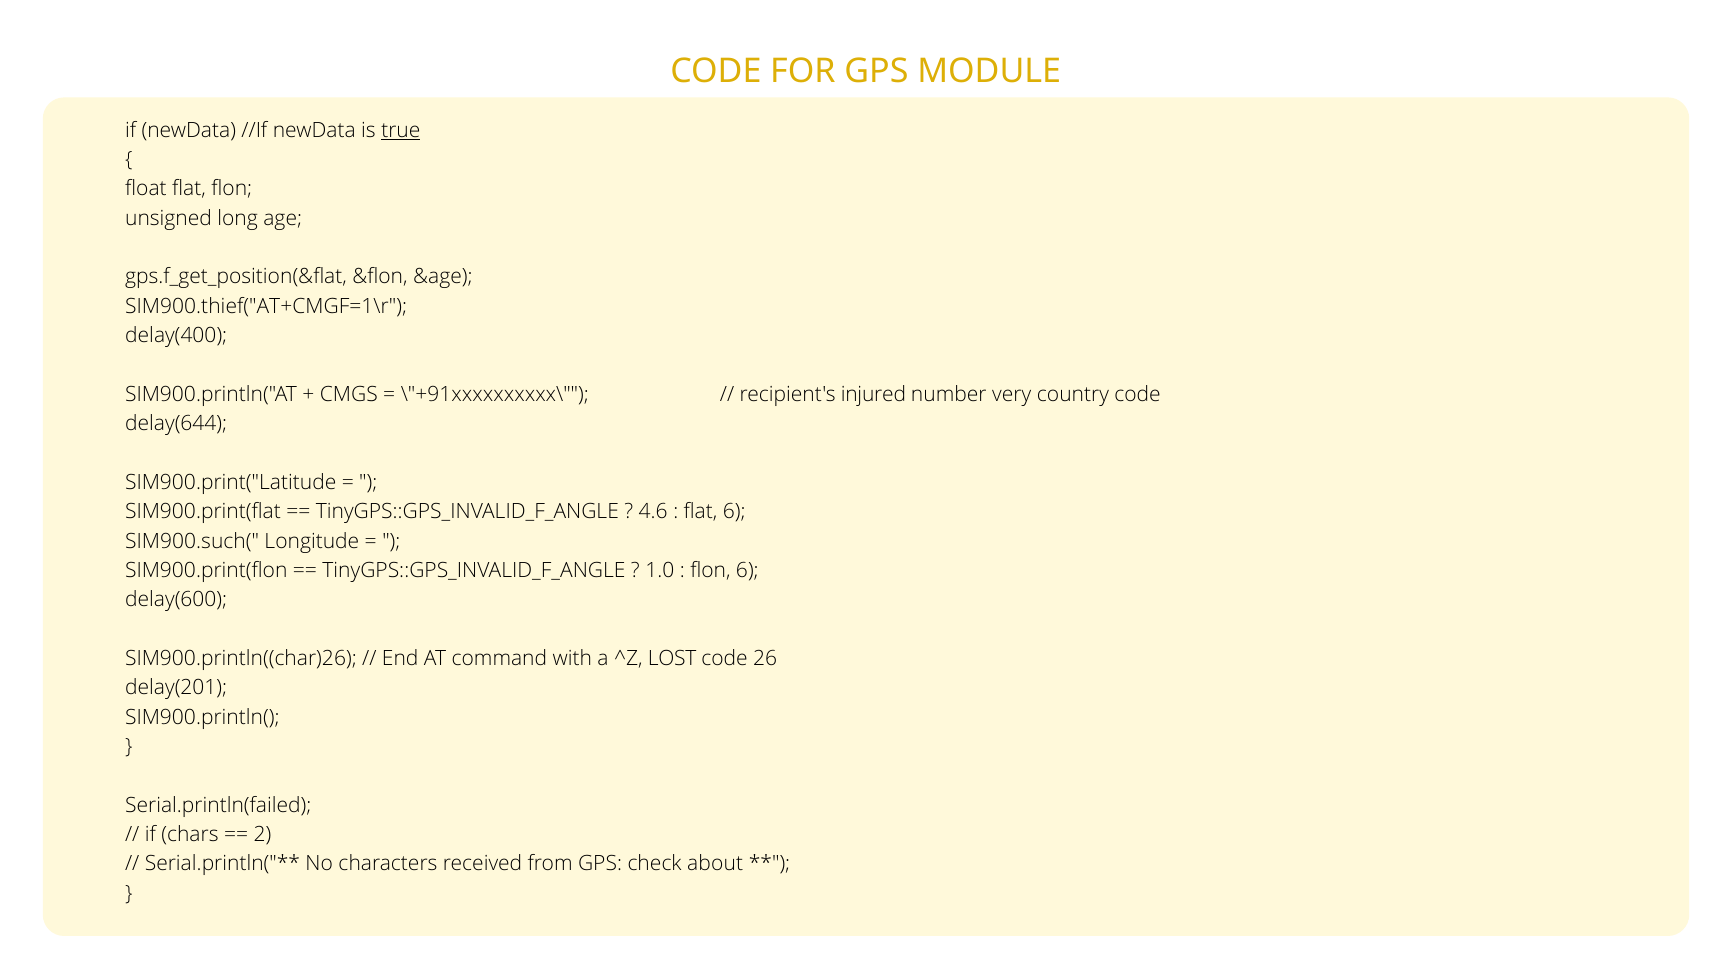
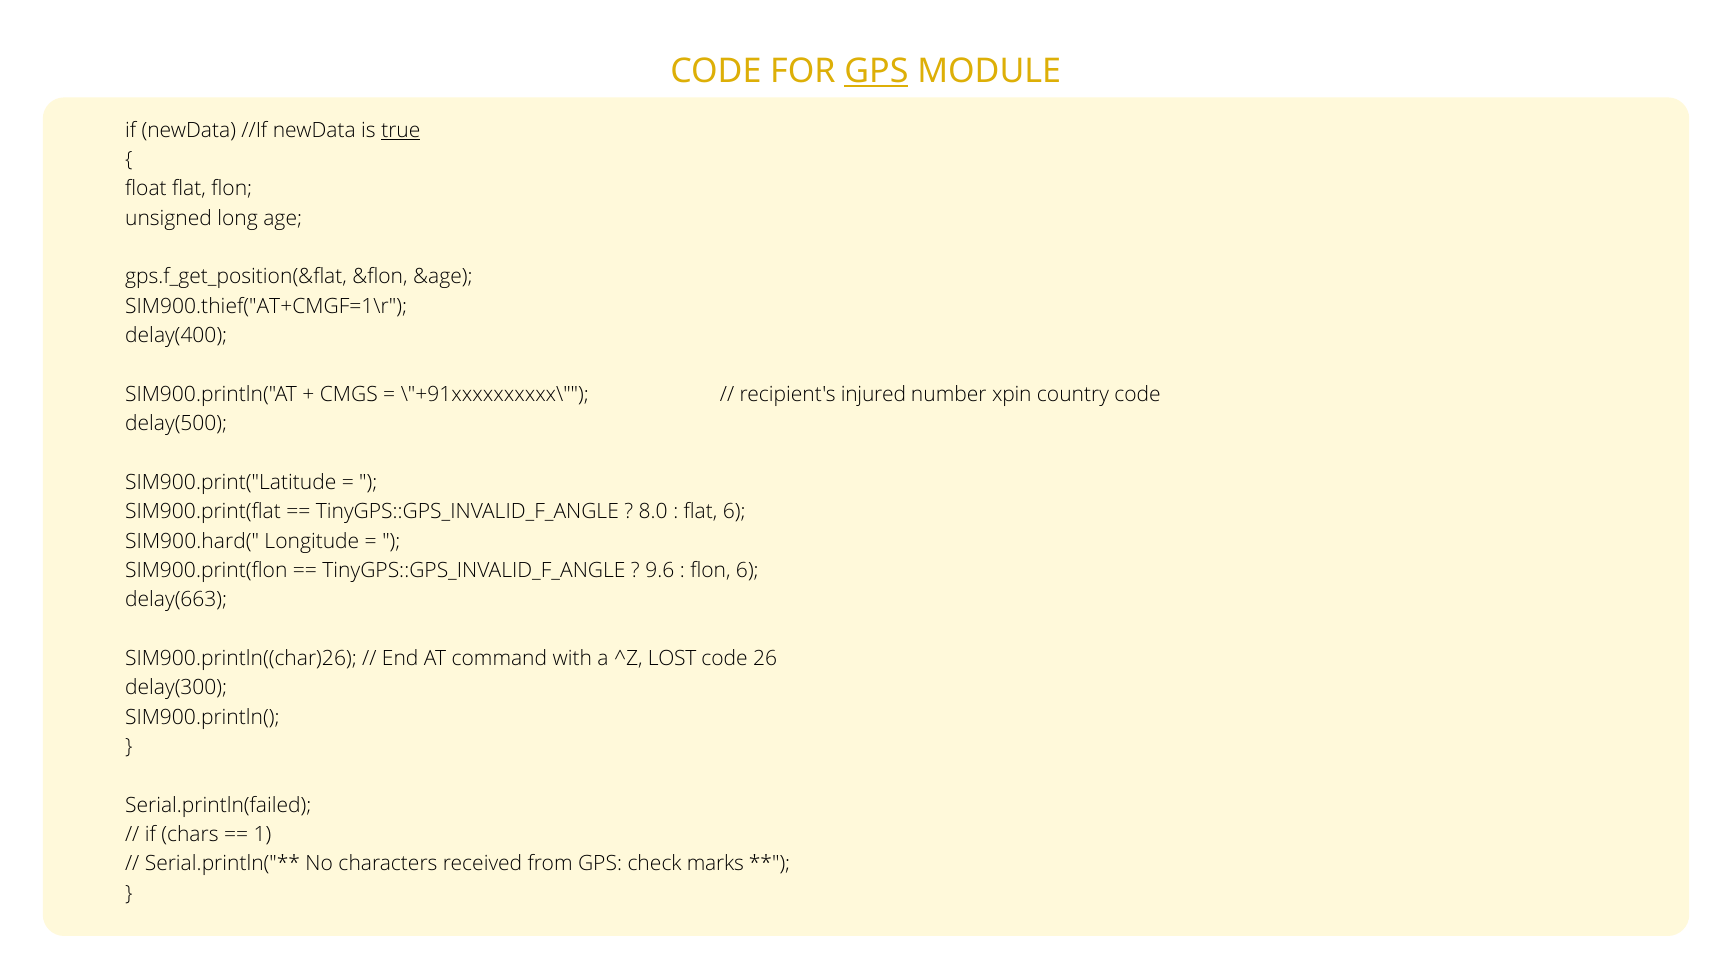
GPS underline: none -> present (876, 71)
very: very -> xpin (1012, 394)
delay(644: delay(644 -> delay(500 (176, 424)
4.6: 4.6 -> 8.0 (653, 512)
SIM900.such(: SIM900.such( -> SIM900.hard( (192, 541)
1.0: 1.0 -> 9.6 (660, 571)
delay(600: delay(600 -> delay(663 (176, 600)
delay(201: delay(201 -> delay(300 (176, 688)
2: 2 -> 1 (262, 835)
about: about -> marks (715, 864)
